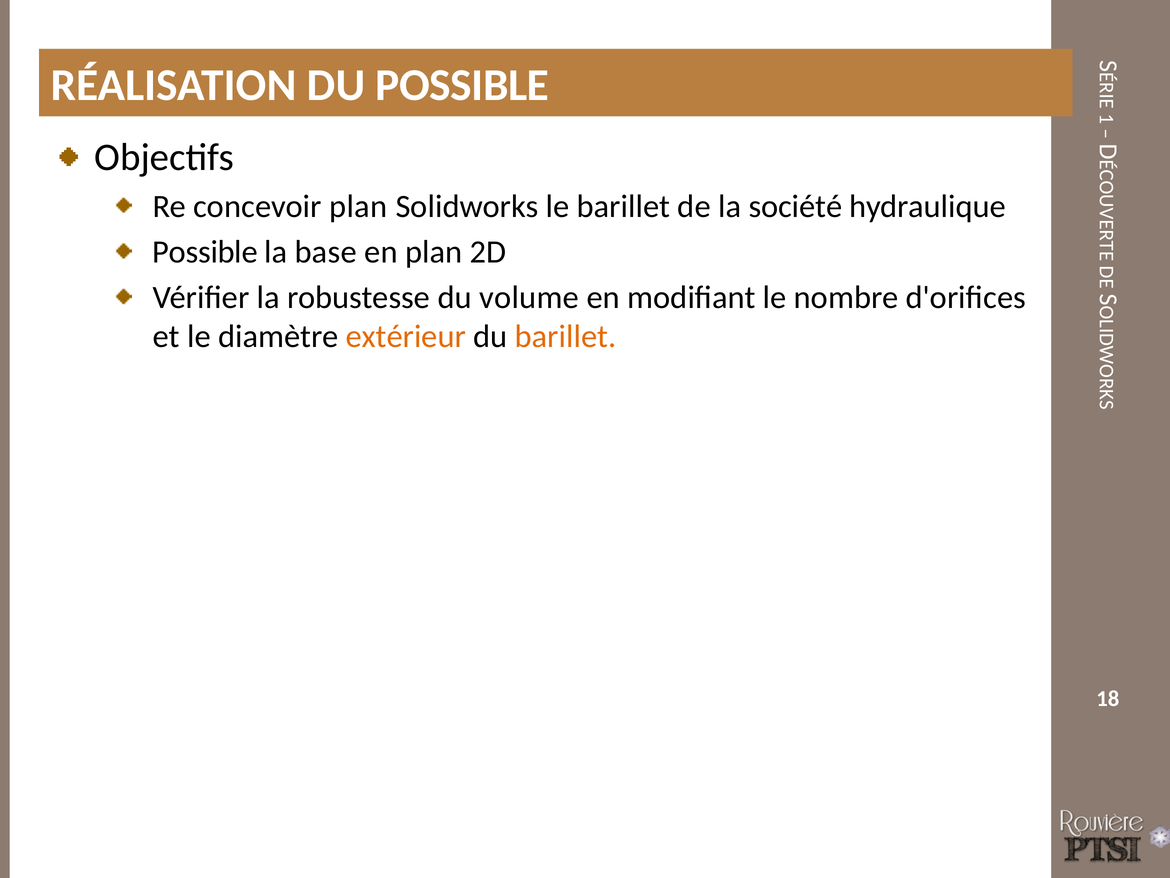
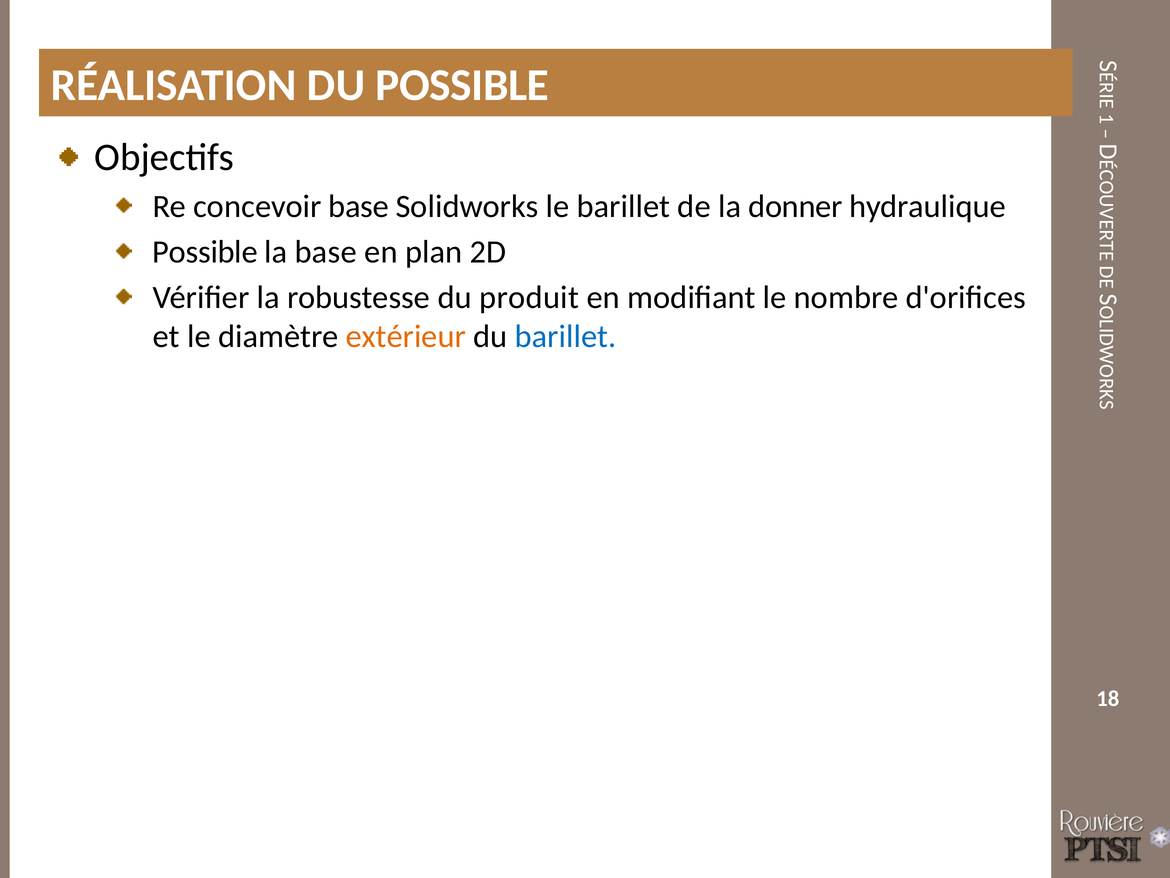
concevoir plan: plan -> base (359, 206)
société: société -> donner (795, 206)
volume: volume -> produit (529, 297)
barillet colour: orange -> blue (565, 336)
